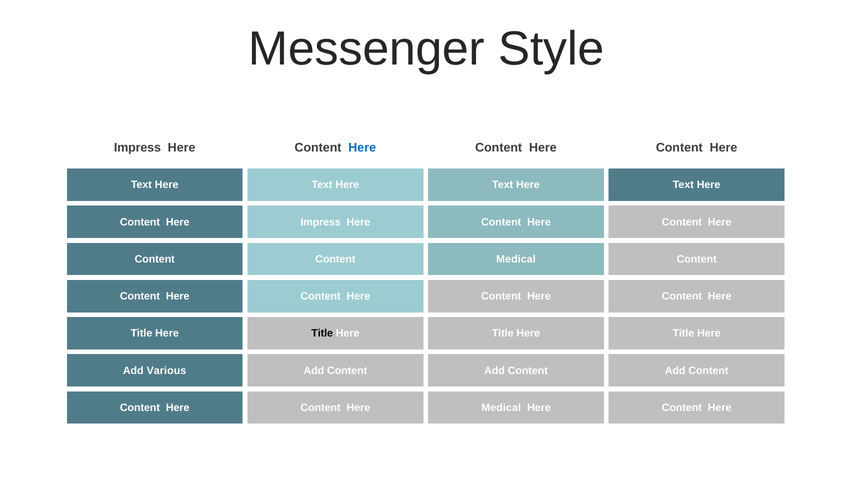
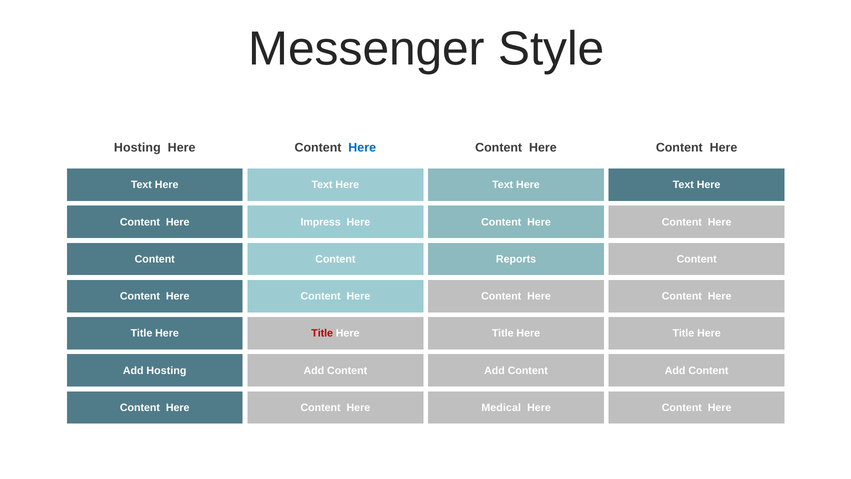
Impress: Impress -> Hosting (137, 148)
Content Medical: Medical -> Reports (516, 259)
Title colour: black -> red (322, 333)
Add Various: Various -> Hosting (166, 370)
